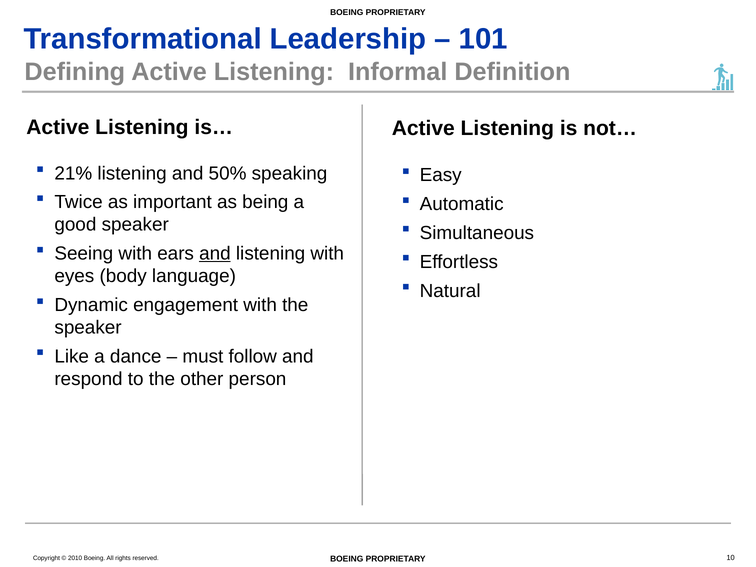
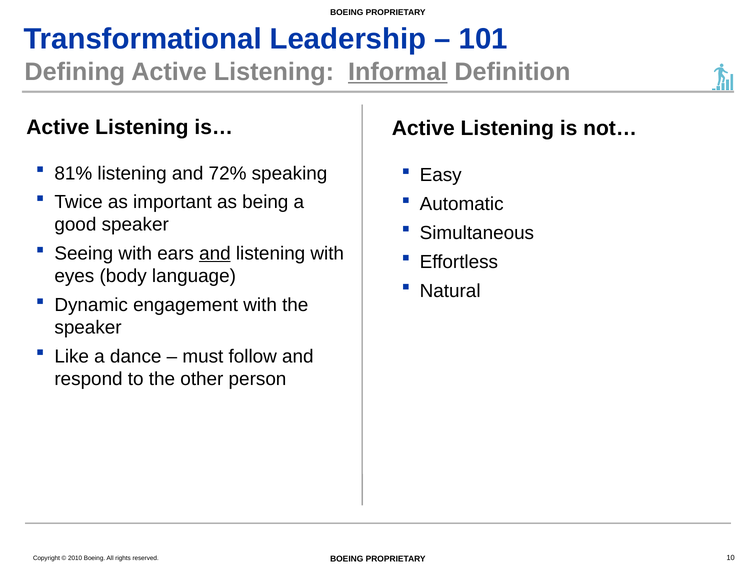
Informal underline: none -> present (398, 72)
21%: 21% -> 81% (73, 173)
50%: 50% -> 72% (228, 173)
